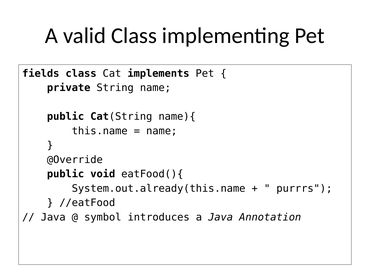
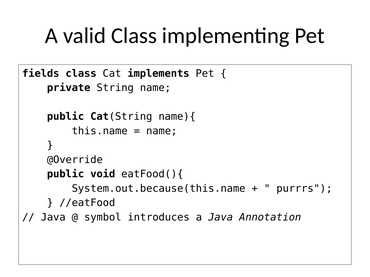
System.out.already(this.name: System.out.already(this.name -> System.out.because(this.name (159, 189)
